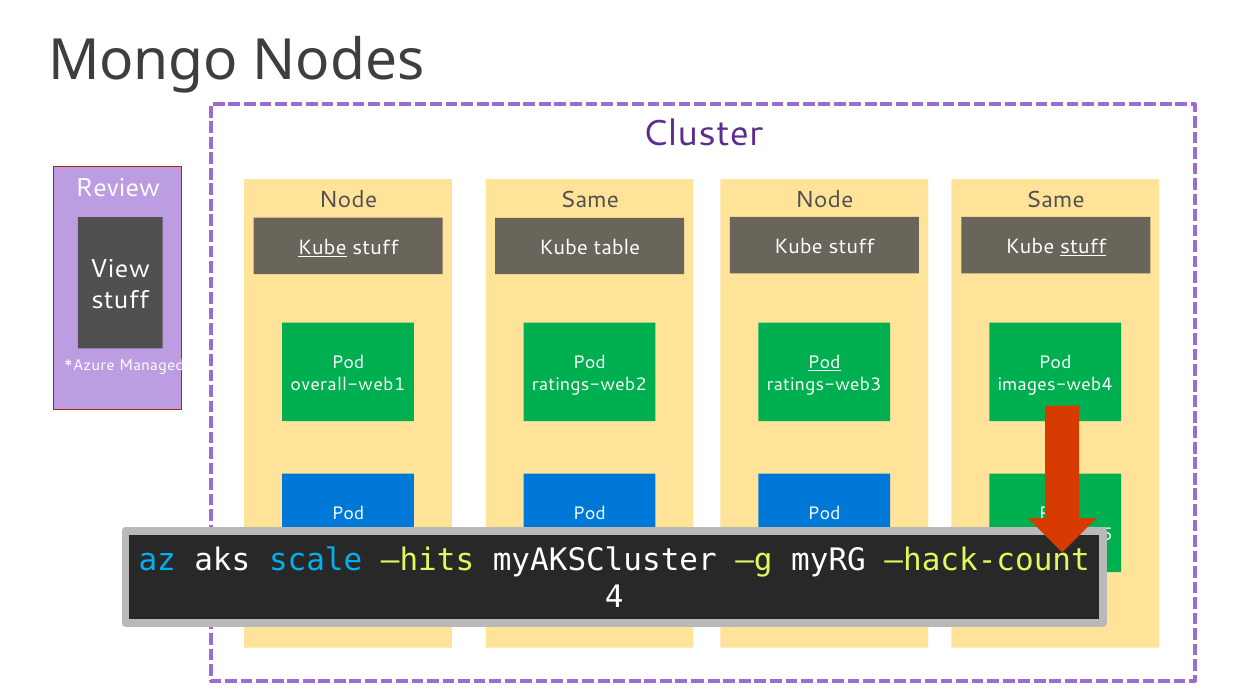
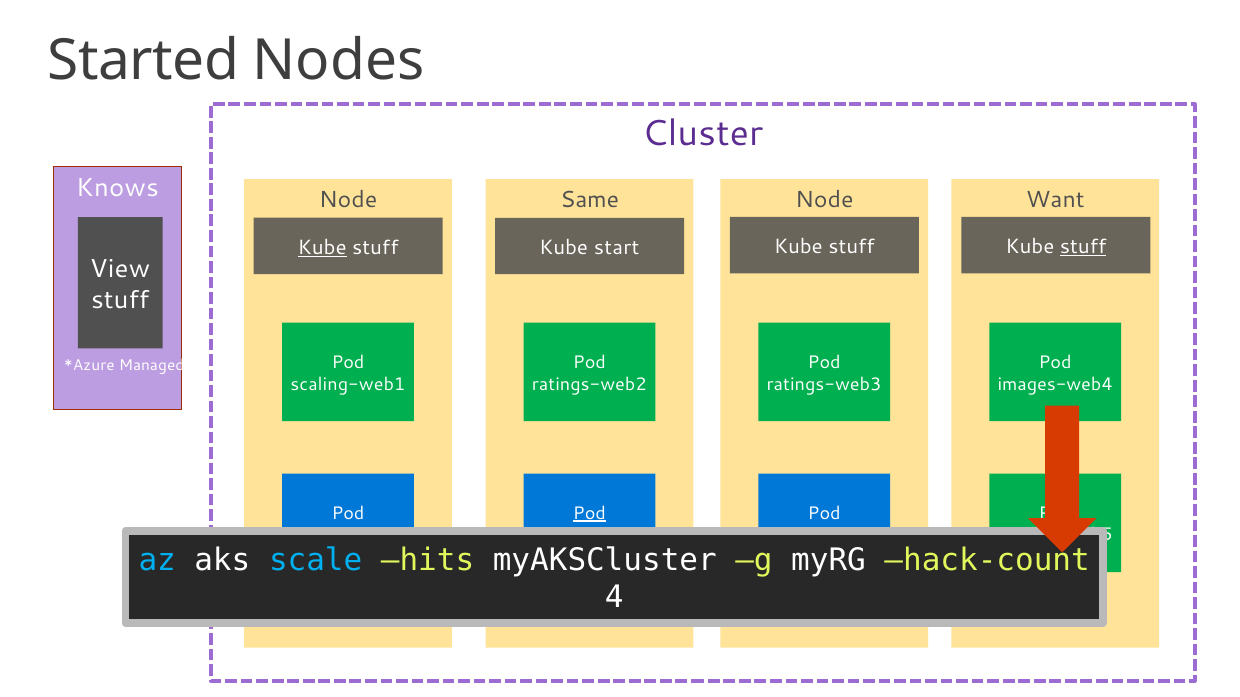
Mongo: Mongo -> Started (143, 61)
Review: Review -> Knows (117, 188)
Same: Same -> Want (1055, 200)
table: table -> start (617, 248)
Pod underline: present -> none (824, 363)
overall-web1: overall-web1 -> scaling-web1 (348, 384)
Pod underline: none -> present (589, 514)
